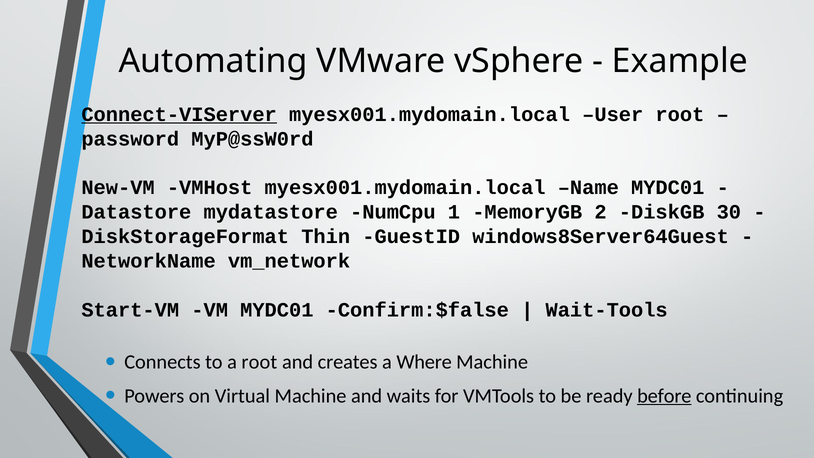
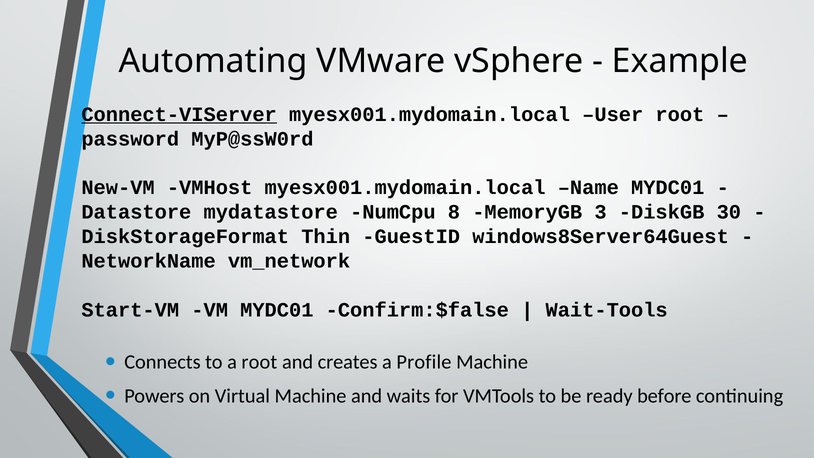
1: 1 -> 8 (454, 212)
2: 2 -> 3 (601, 212)
Where: Where -> Profile (424, 362)
before underline: present -> none (664, 396)
